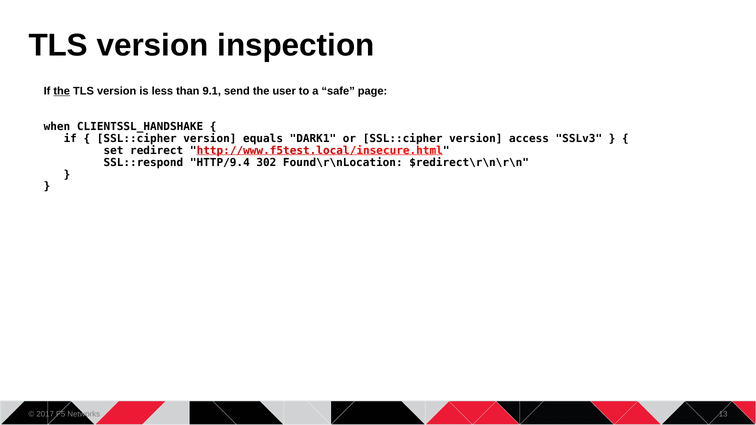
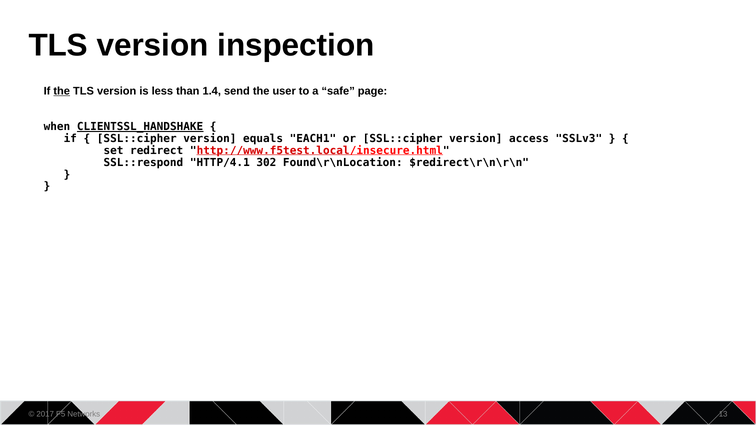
9.1: 9.1 -> 1.4 (212, 91)
CLIENTSSL_HANDSHAKE underline: none -> present (140, 127)
DARK1: DARK1 -> EACH1 (313, 139)
HTTP/9.4: HTTP/9.4 -> HTTP/4.1 (220, 163)
